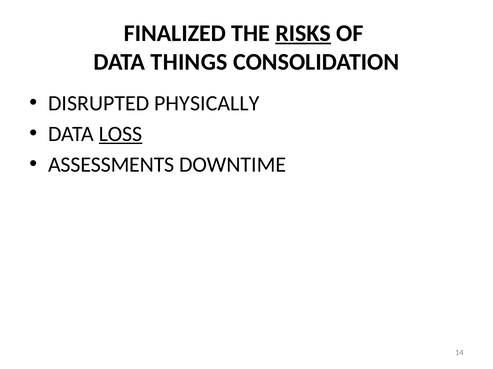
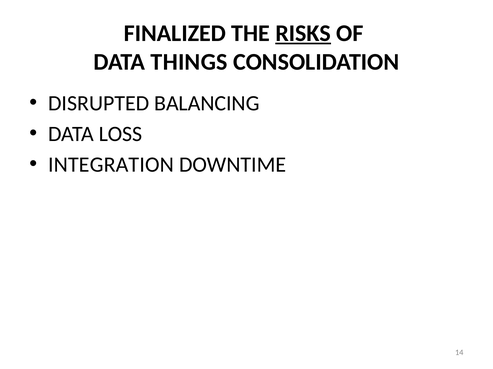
PHYSICALLY: PHYSICALLY -> BALANCING (207, 103)
LOSS underline: present -> none (121, 134)
ASSESSMENTS: ASSESSMENTS -> INTEGRATION (111, 165)
